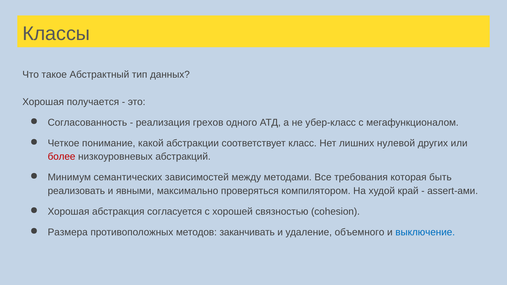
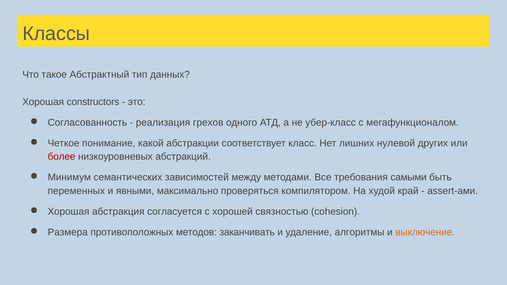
получается: получается -> constructors (93, 102)
которая: которая -> самыми (409, 177)
реализовать: реализовать -> переменных (76, 191)
объемного: объемного -> алгоритмы (360, 232)
выключение colour: blue -> orange (425, 232)
